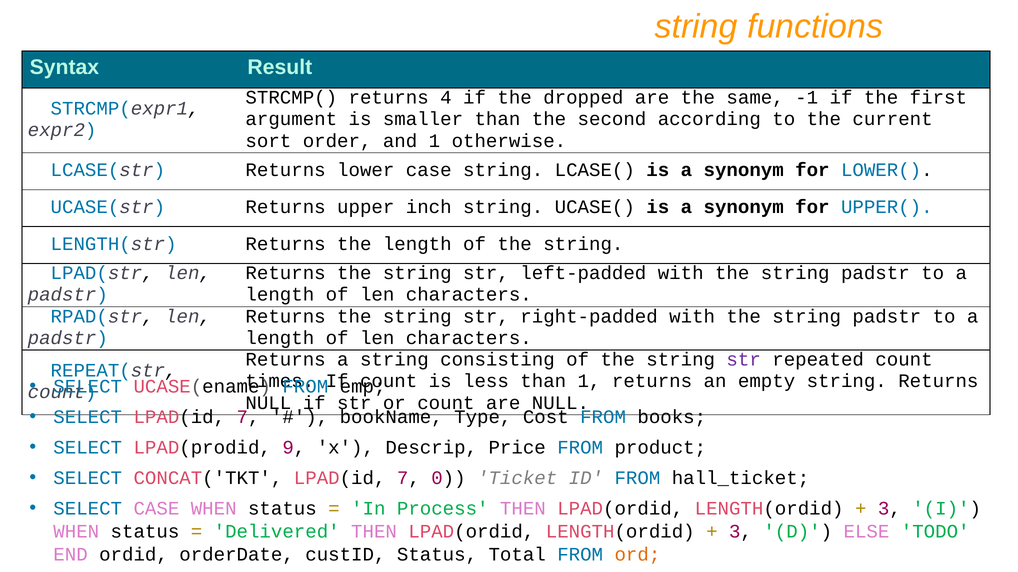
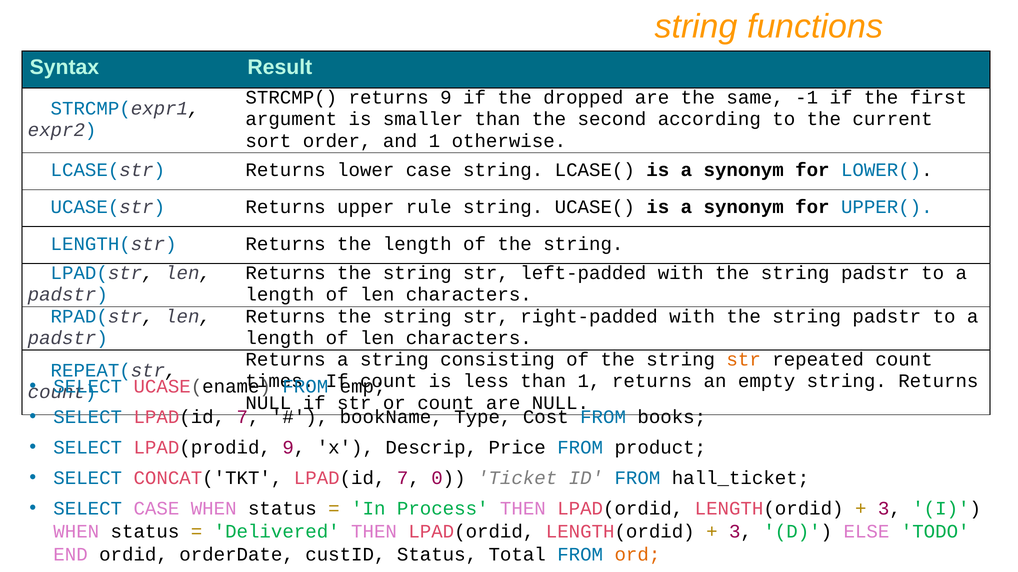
returns 4: 4 -> 9 (446, 98)
inch: inch -> rule (429, 207)
str colour: purple -> orange (744, 360)
